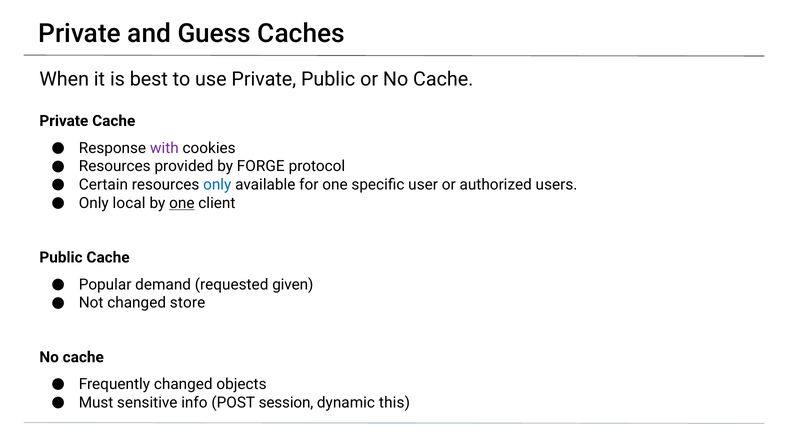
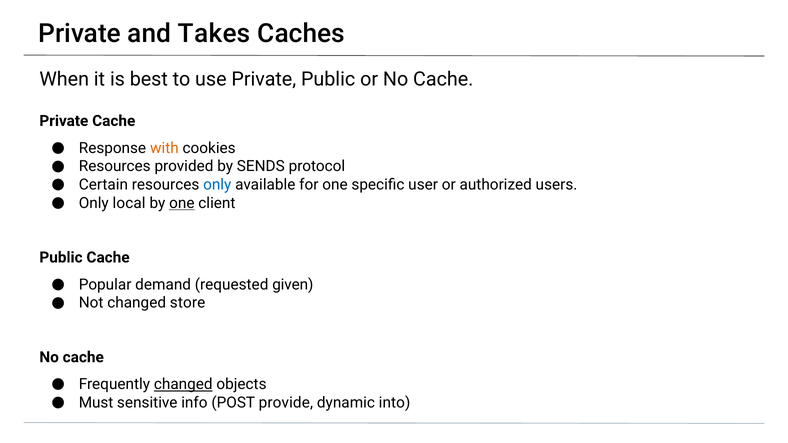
Guess: Guess -> Takes (214, 33)
with colour: purple -> orange (164, 148)
FORGE: FORGE -> SENDS (261, 166)
changed underline: none -> present (183, 385)
session: session -> provide (286, 403)
this: this -> into (395, 403)
